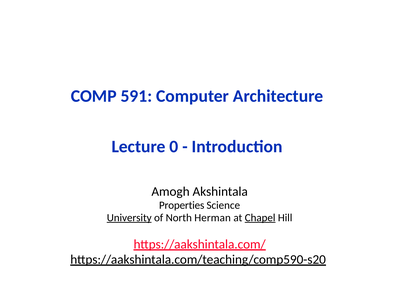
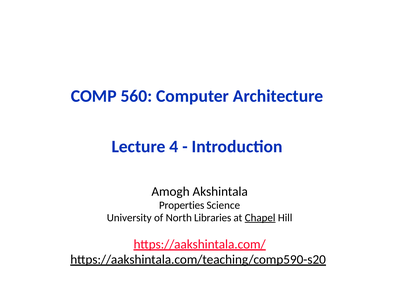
591: 591 -> 560 (136, 96)
0: 0 -> 4 (174, 147)
University underline: present -> none (129, 218)
Herman: Herman -> Libraries (213, 218)
